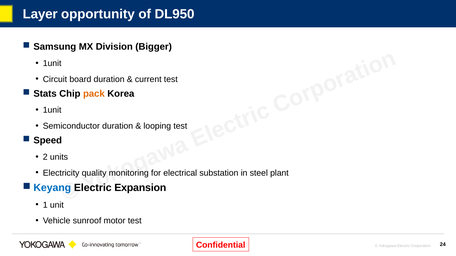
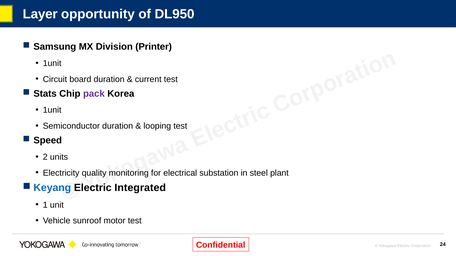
Bigger: Bigger -> Printer (154, 47)
pack colour: orange -> purple (94, 94)
Expansion: Expansion -> Integrated (140, 188)
